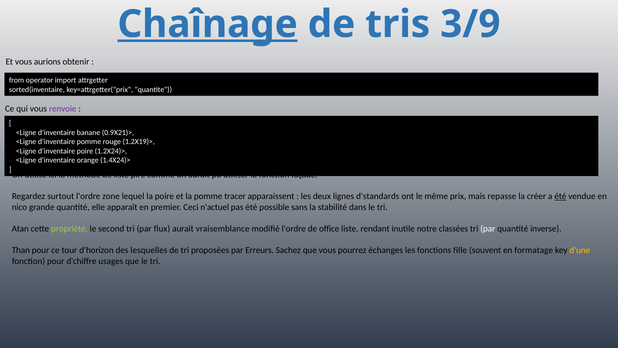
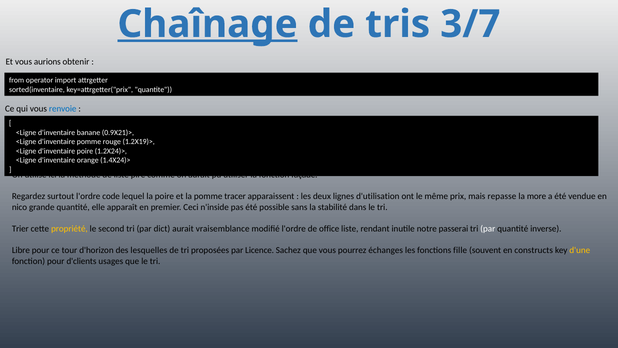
3/9: 3/9 -> 3/7 (470, 24)
renvoie colour: purple -> blue (63, 109)
zone: zone -> code (111, 196)
d'standards: d'standards -> d'utilisation (378, 196)
créer: créer -> more (537, 196)
été underline: present -> none (560, 196)
n'actuel: n'actuel -> n'inside (215, 207)
Atan: Atan -> Trier (20, 229)
propriété colour: light green -> yellow (69, 229)
flux: flux -> dict (162, 229)
classées: classées -> passerai (453, 229)
Than: Than -> Libre (21, 250)
Erreurs: Erreurs -> Licence (260, 250)
formatage: formatage -> constructs (534, 250)
d'chiffre: d'chiffre -> d'clients (81, 261)
